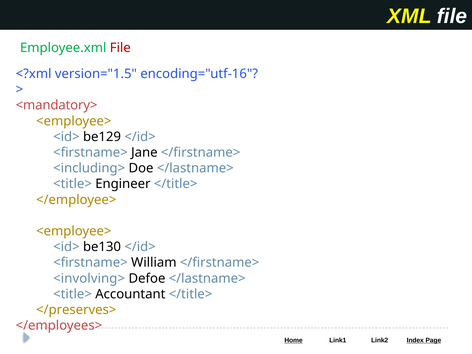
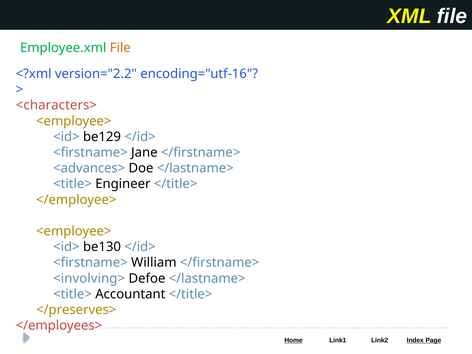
File colour: red -> orange (120, 48)
version="1.5: version="1.5 -> version="2.2 (96, 74)
<mandatory>: <mandatory> -> <characters> (56, 105)
<including>: <including> -> <advances> (89, 168)
